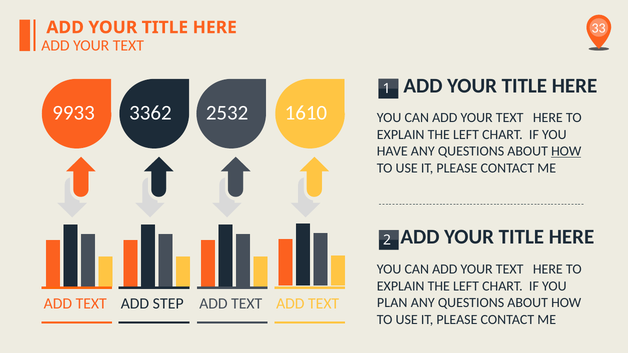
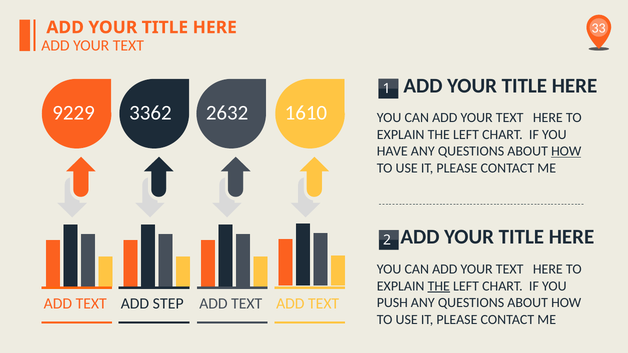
9933: 9933 -> 9229 (74, 113)
2532: 2532 -> 2632 (227, 113)
THE underline: none -> present (439, 286)
PLAN: PLAN -> PUSH (392, 303)
